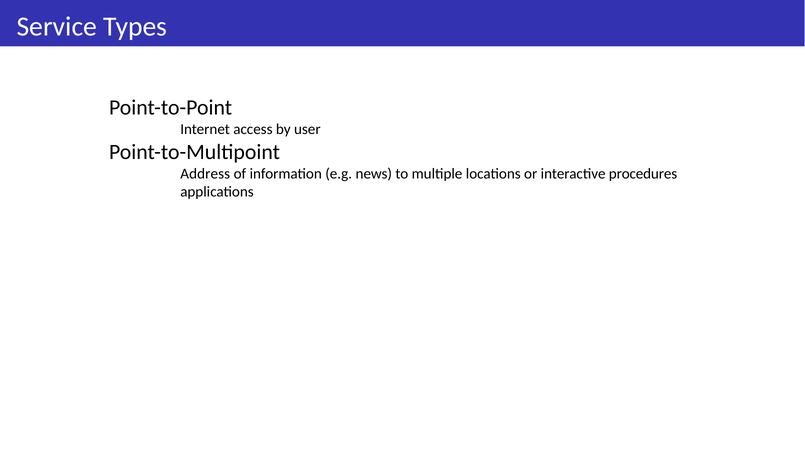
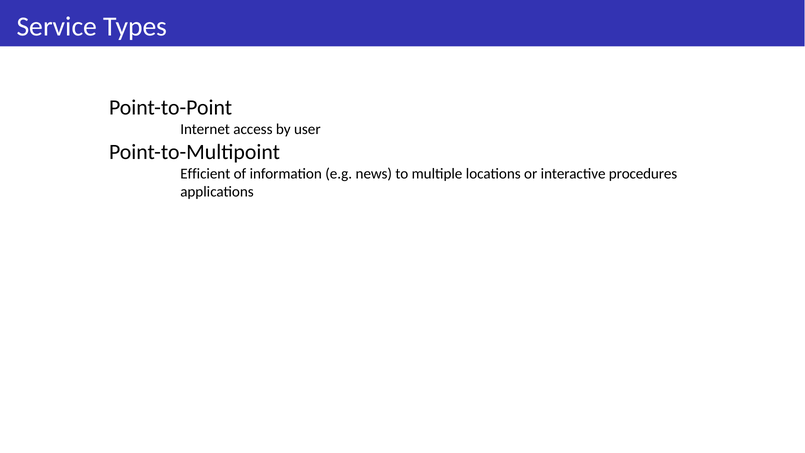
Address: Address -> Efficient (205, 173)
